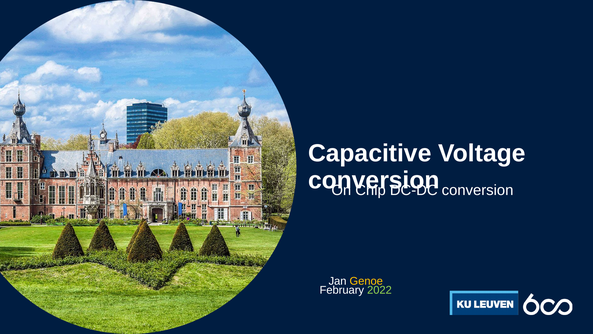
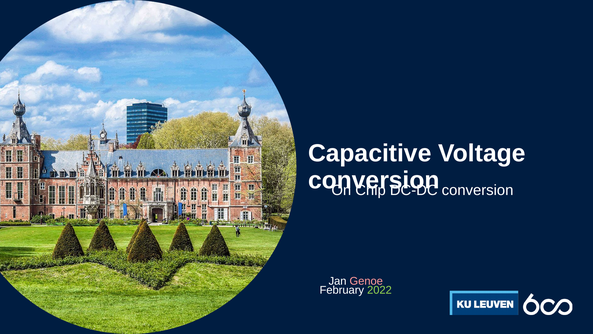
Genoe colour: yellow -> pink (366, 281)
